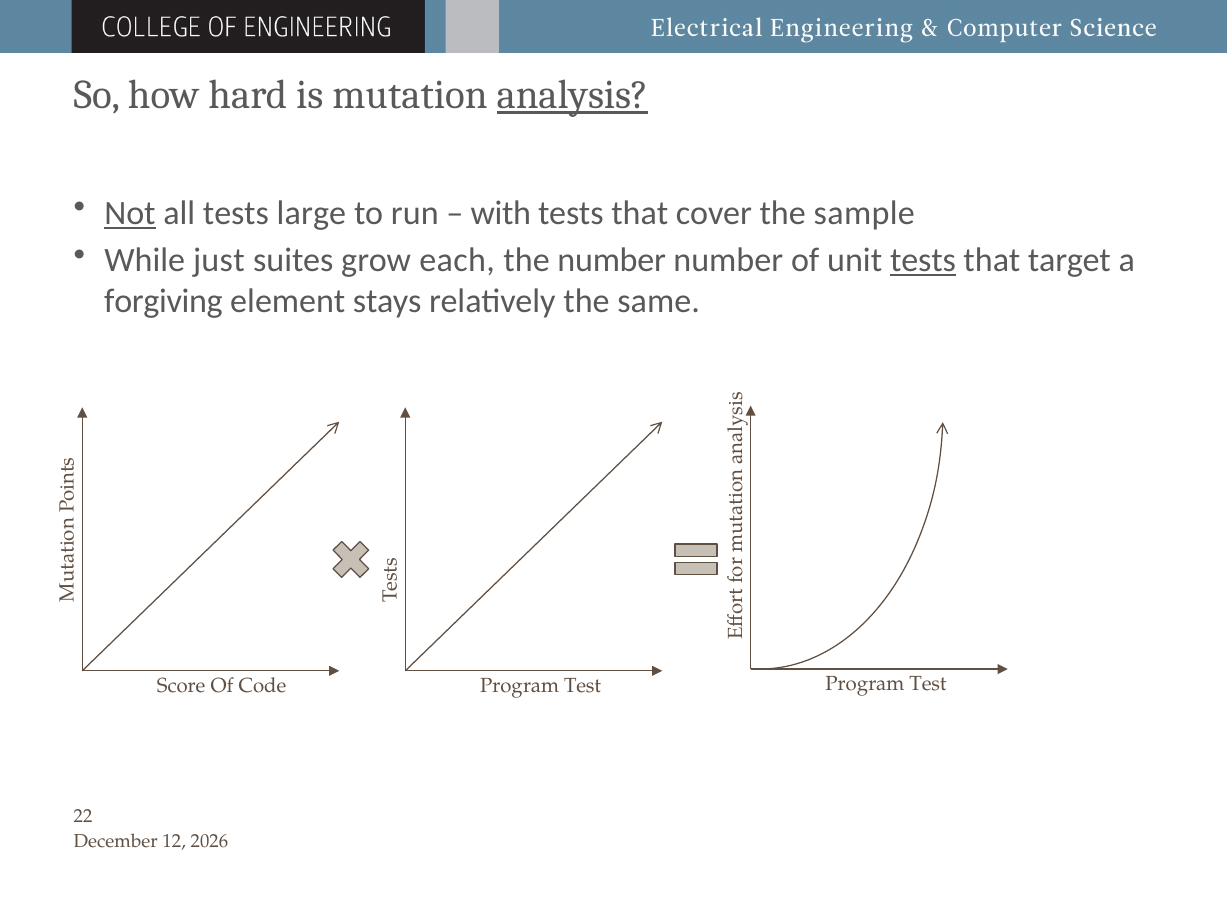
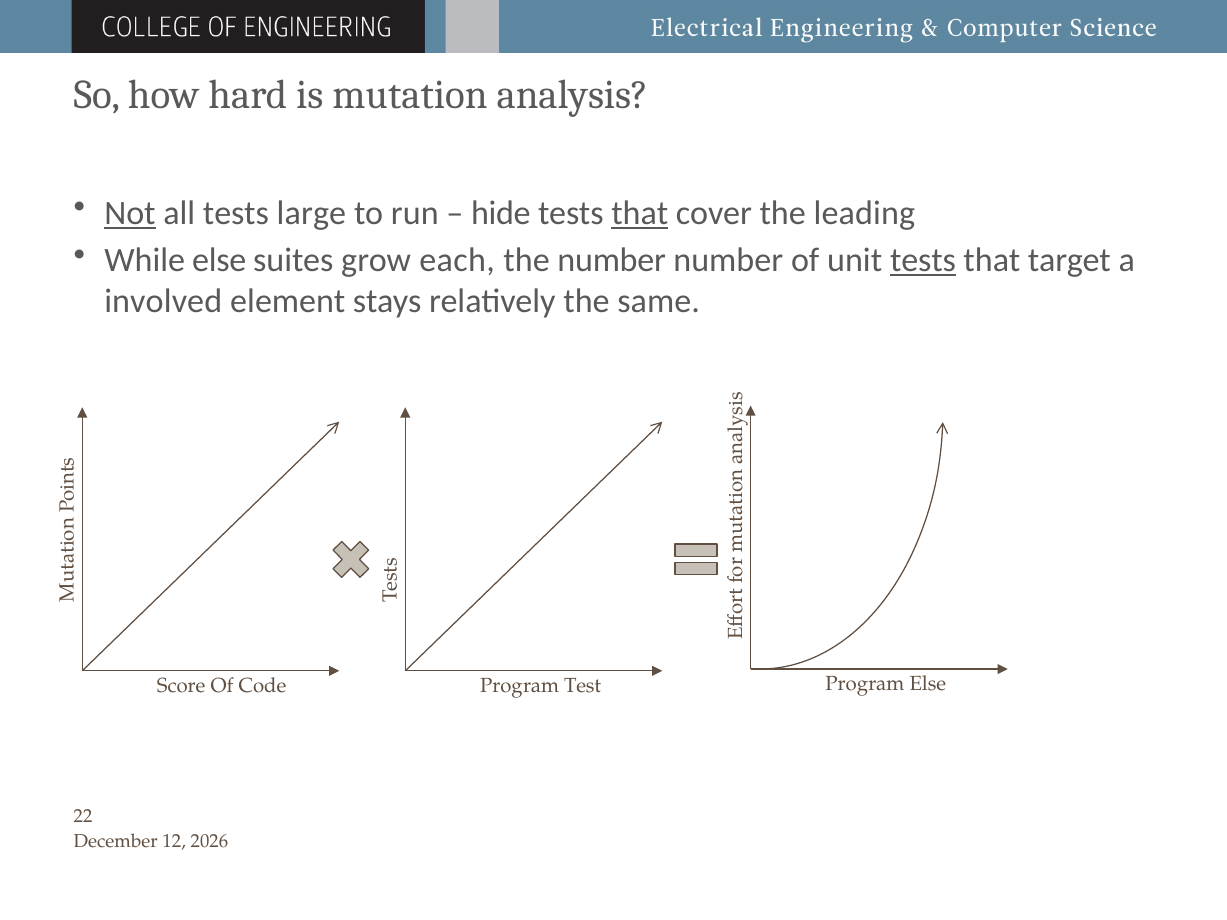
analysis underline: present -> none (572, 95)
with: with -> hide (501, 213)
that underline: none -> present (640, 213)
sample: sample -> leading (864, 213)
While just: just -> else (219, 261)
forgiving: forgiving -> involved (163, 302)
Test: Test -> Else (928, 684)
